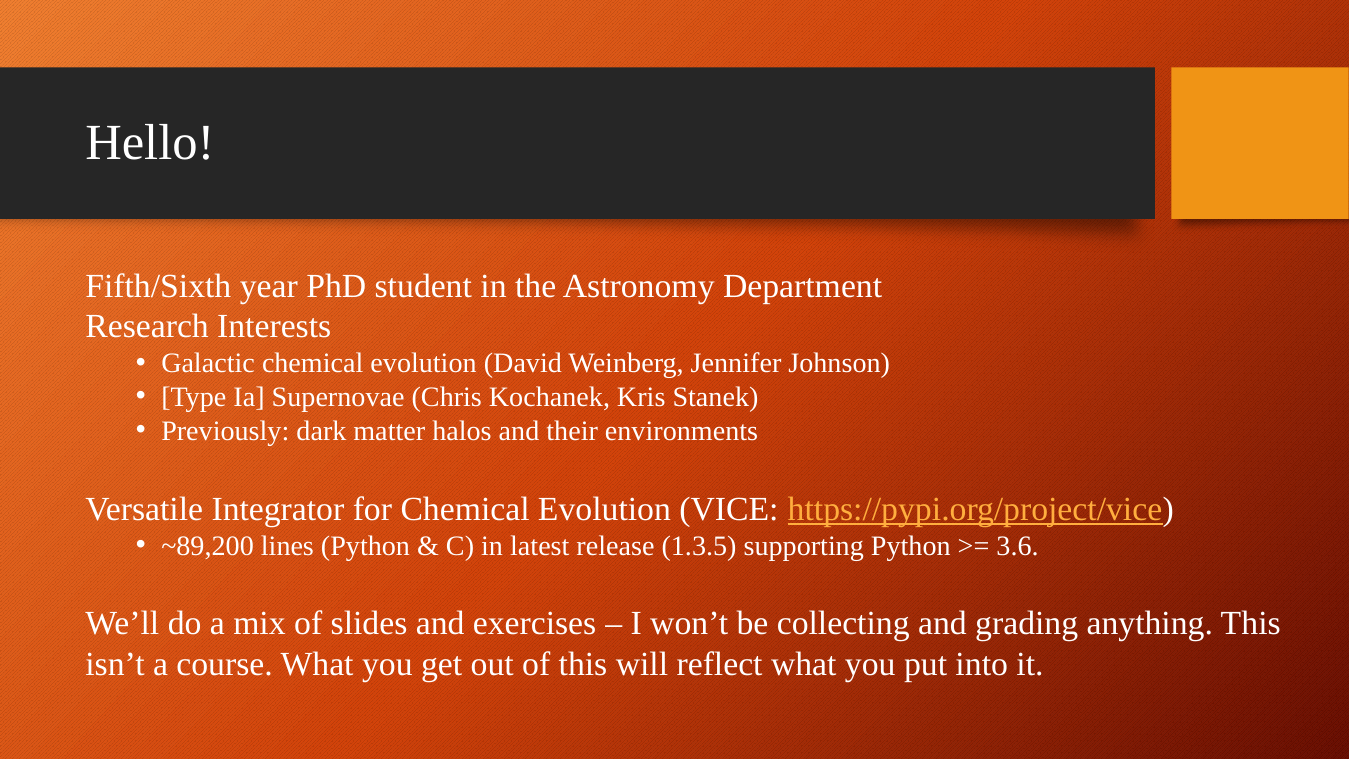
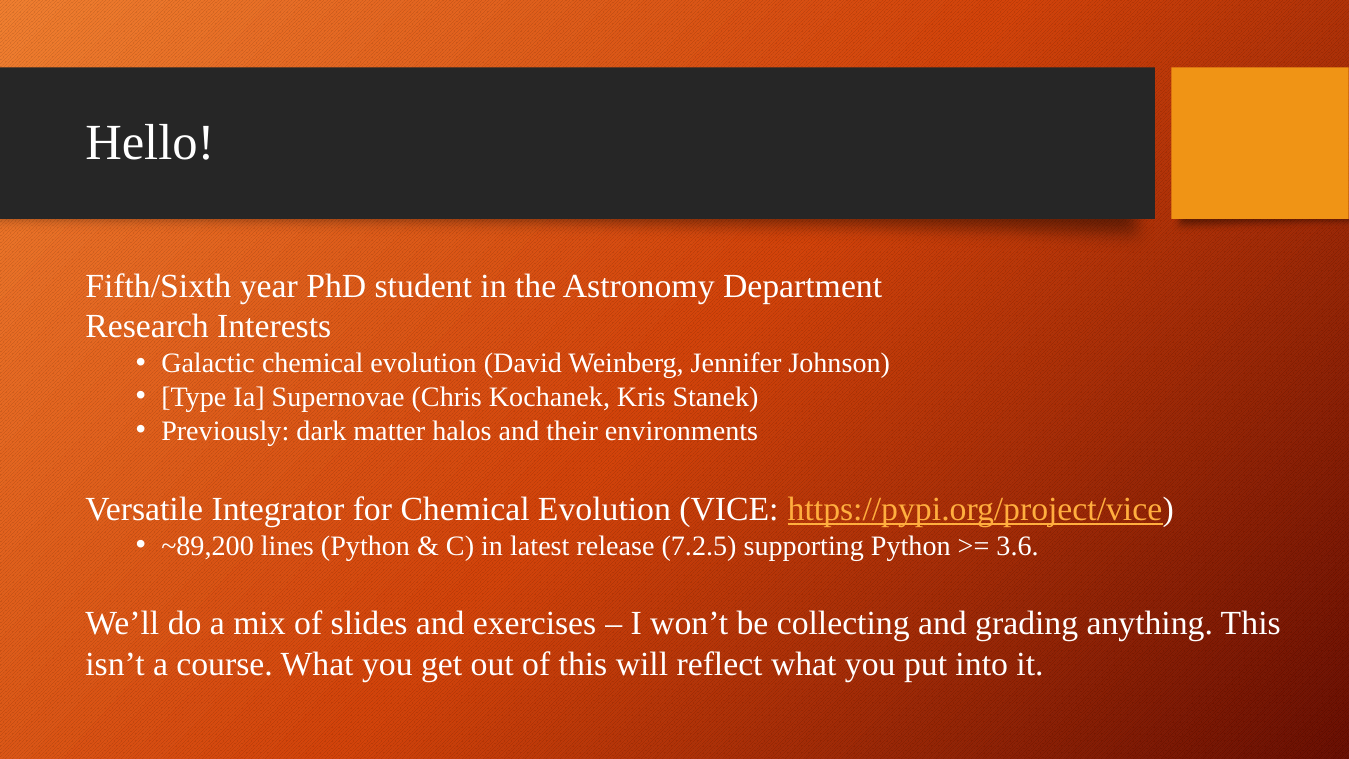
1.3.5: 1.3.5 -> 7.2.5 (699, 546)
